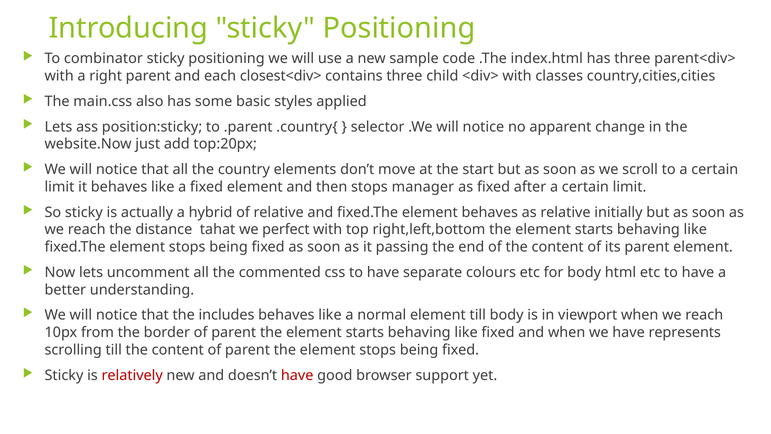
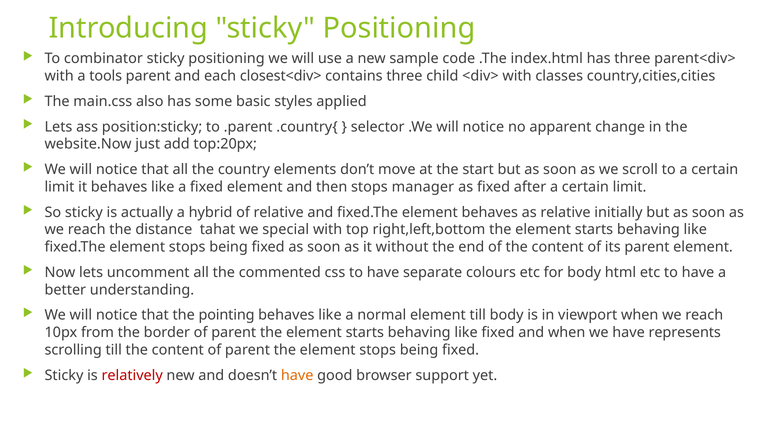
right: right -> tools (106, 76)
perfect: perfect -> special (286, 229)
passing: passing -> without (402, 247)
includes: includes -> pointing (227, 315)
have colour: red -> orange (297, 375)
